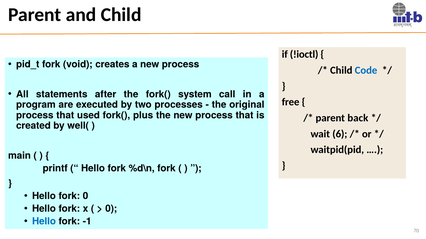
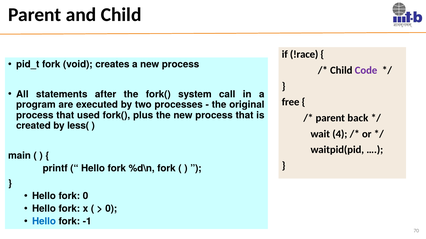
!ioctl: !ioctl -> !race (304, 55)
Code colour: blue -> purple (366, 70)
well(: well( -> less( (78, 126)
6: 6 -> 4 (340, 134)
